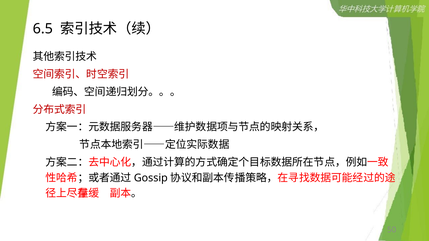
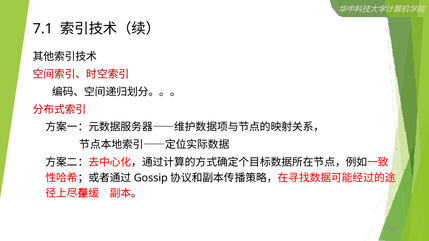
6.5: 6.5 -> 7.1 (43, 29)
